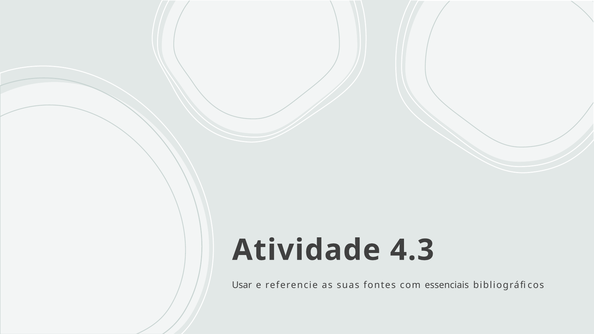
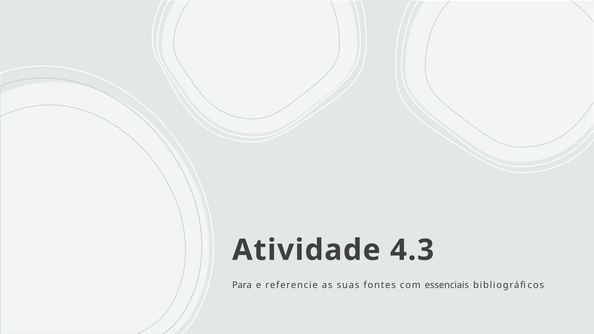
Usar: Usar -> Para (242, 285)
